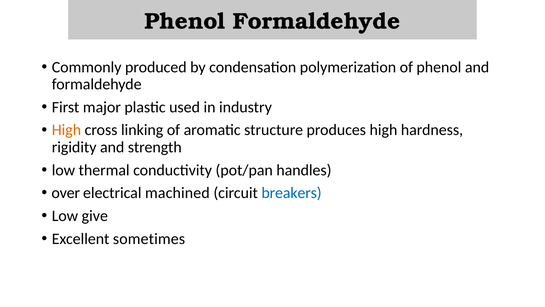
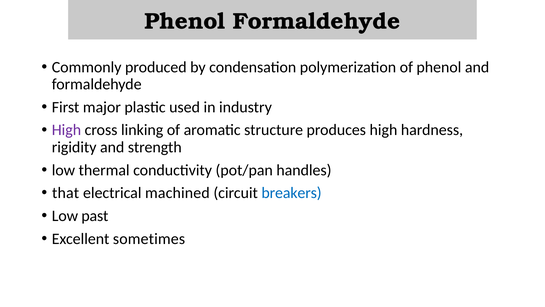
High colour: orange -> purple (66, 130)
over: over -> that (66, 193)
give: give -> past (95, 216)
